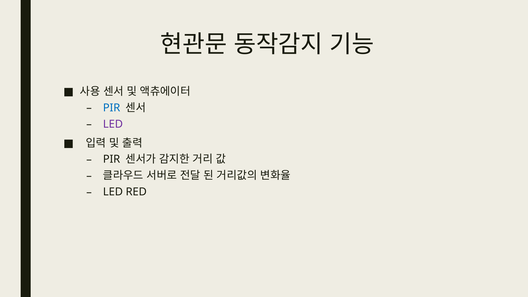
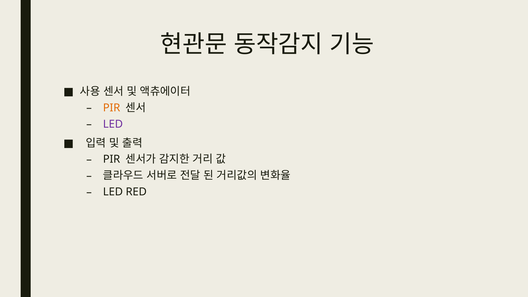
PIR colour: blue -> orange (112, 108)
